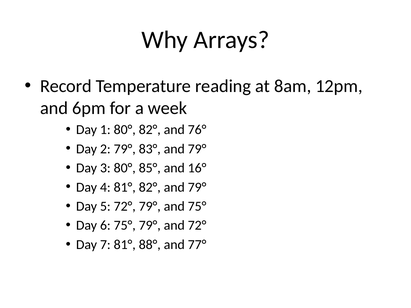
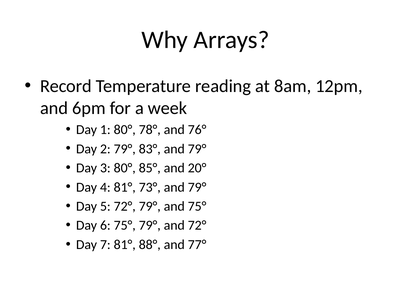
80° 82°: 82° -> 78° (150, 130)
16°: 16° -> 20° (197, 168)
81° 82°: 82° -> 73° (150, 187)
